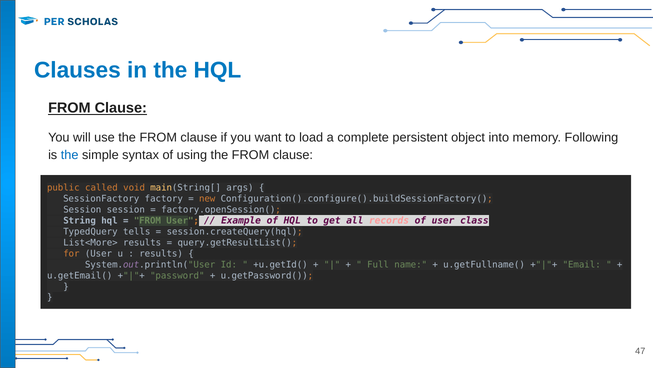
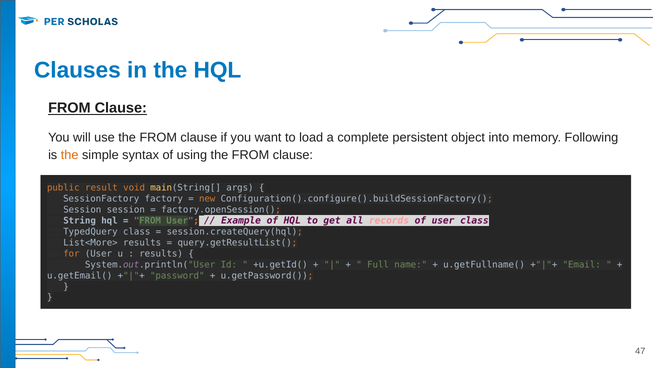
the colour: blue -> orange (70, 155)
called: called -> result (101, 187)
TypedQuery tells: tells -> class (137, 232)
